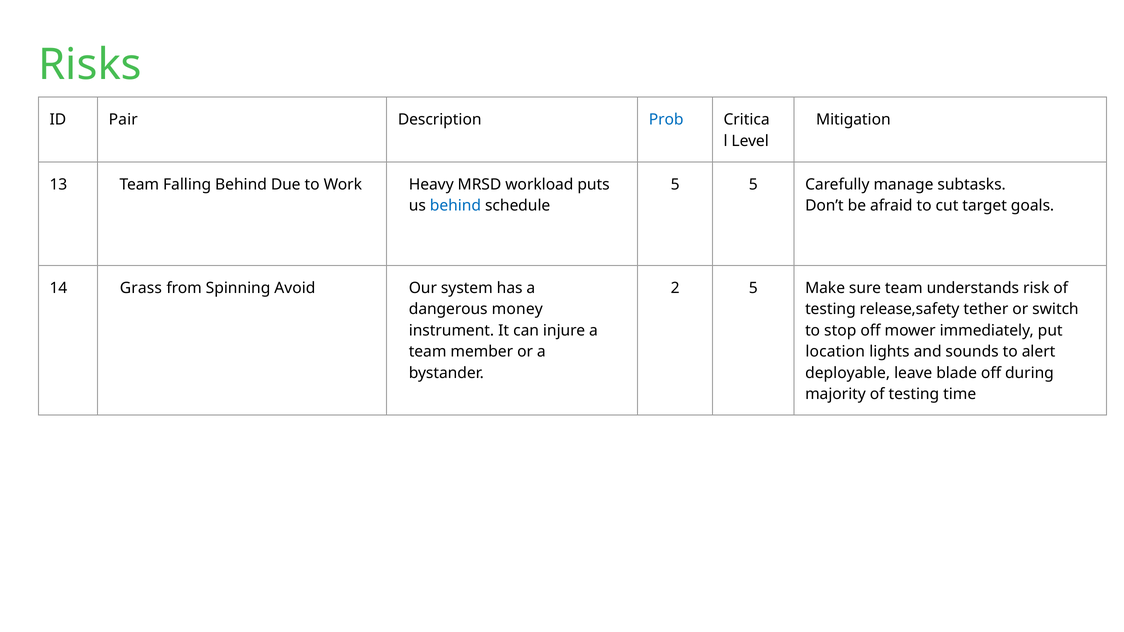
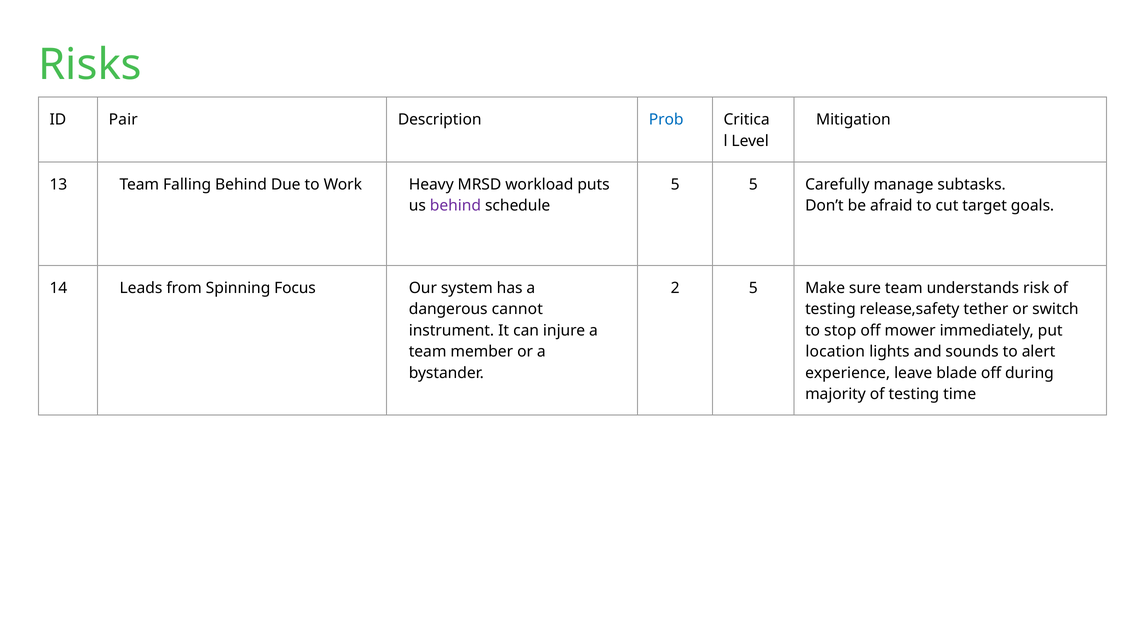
behind colour: blue -> purple (455, 206)
Grass: Grass -> Leads (141, 288)
Avoid: Avoid -> Focus (295, 288)
money: money -> cannot (517, 309)
deployable: deployable -> experience (848, 373)
